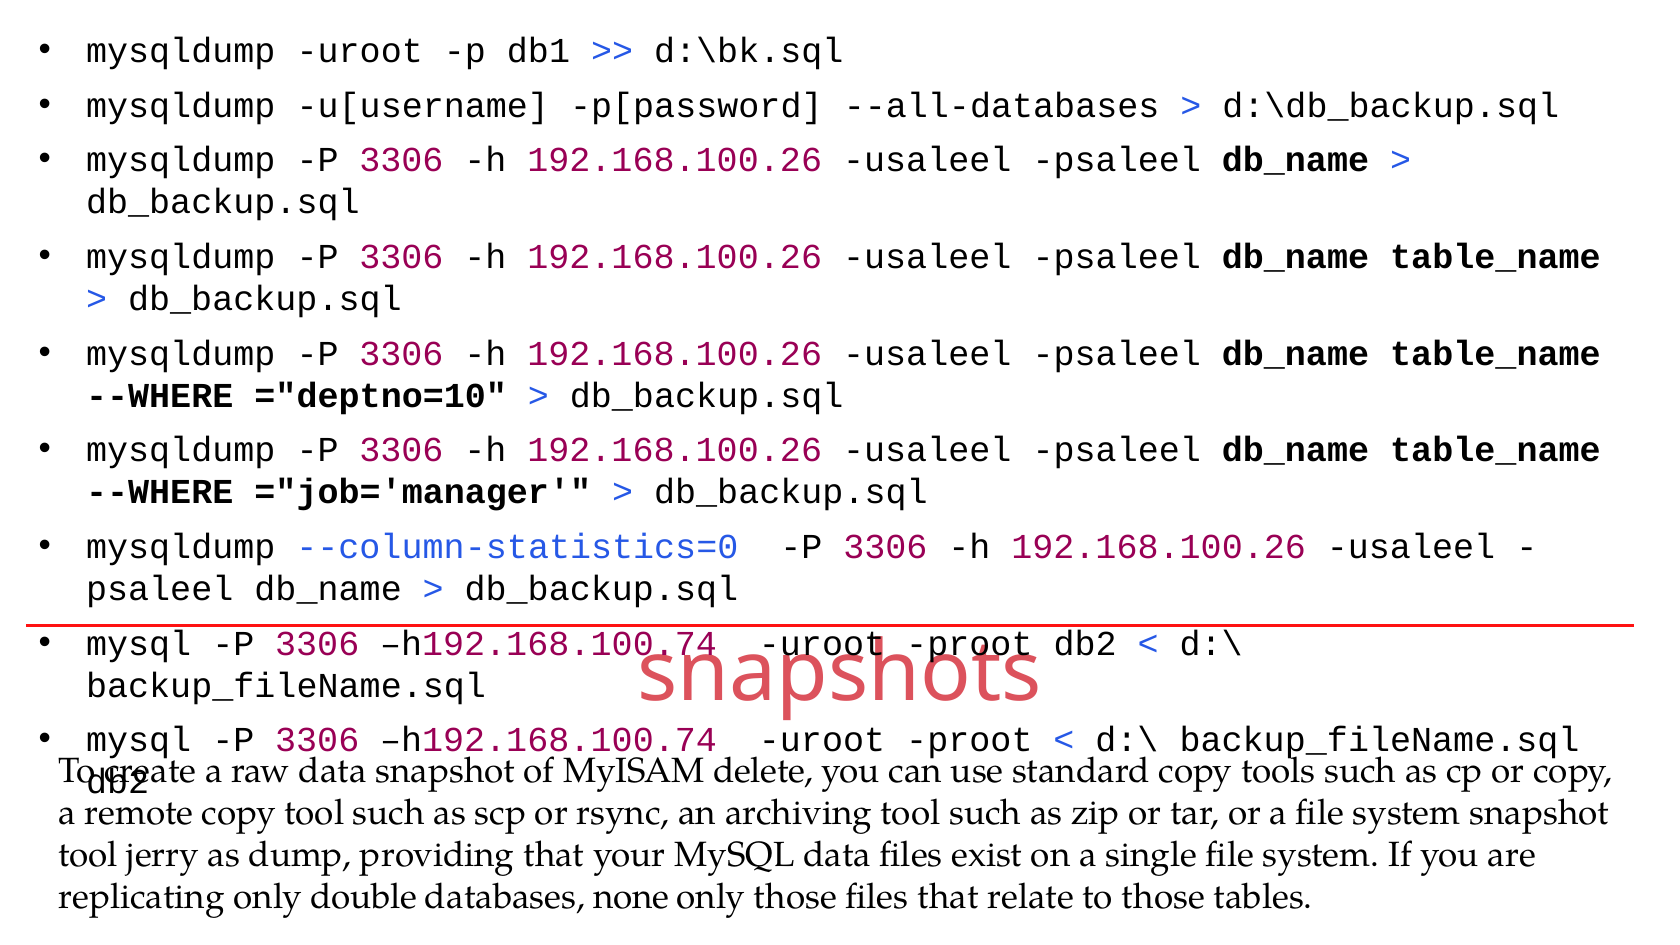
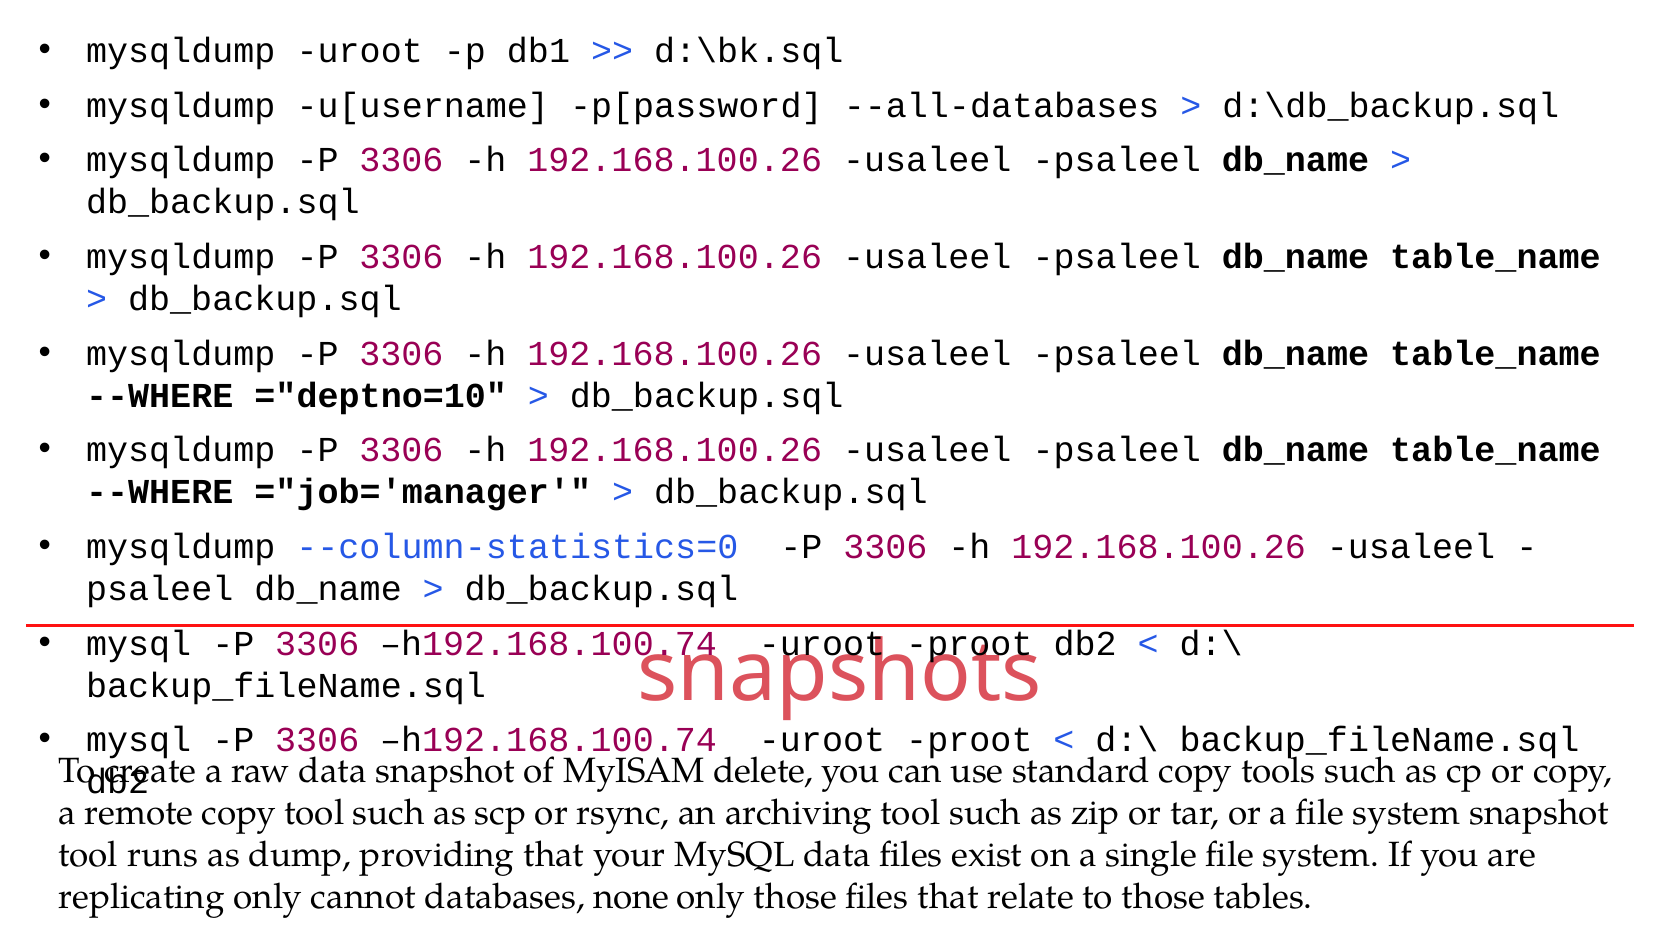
jerry: jerry -> runs (163, 855)
double: double -> cannot (364, 897)
